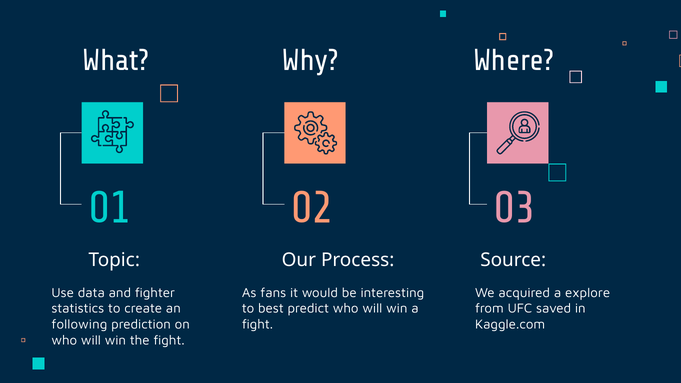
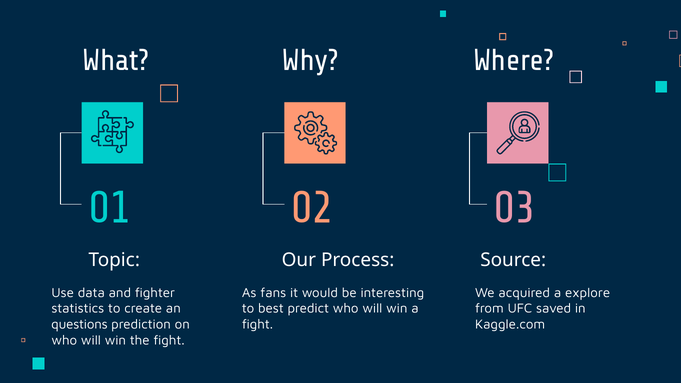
following: following -> questions (80, 325)
